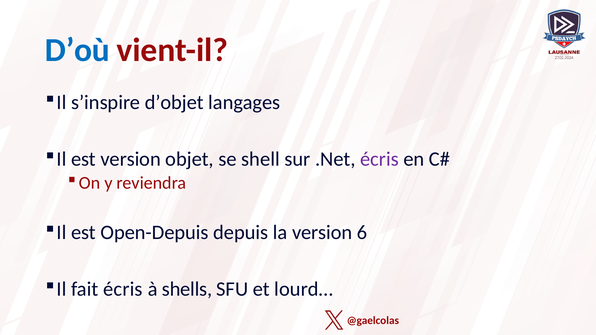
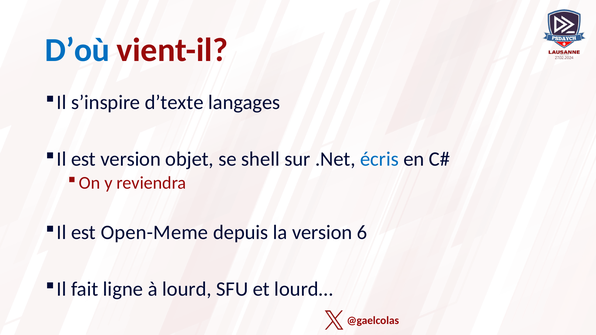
d’objet: d’objet -> d’texte (174, 102)
écris colour: purple -> blue (379, 159)
Open-Depuis: Open-Depuis -> Open-Meme (154, 233)
fait écris: écris -> ligne (123, 289)
shells: shells -> lourd (187, 289)
